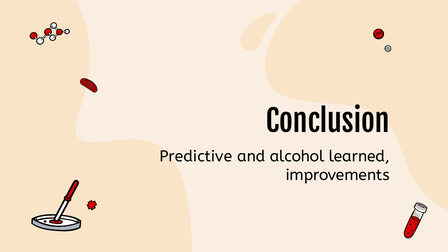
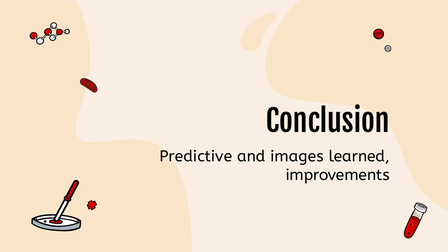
alcohol: alcohol -> images (297, 157)
